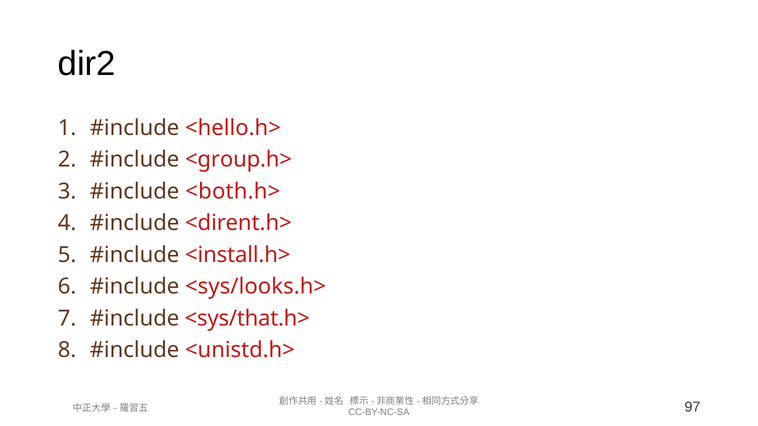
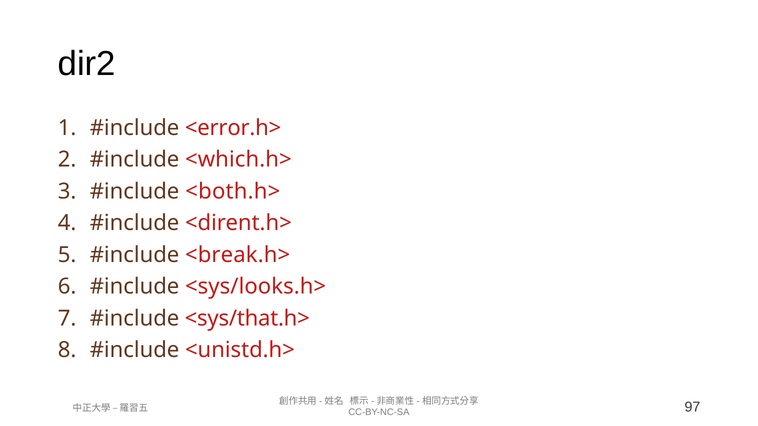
<hello.h>: <hello.h> -> <error.h> (233, 128)
<group.h>: <group.h> -> <which.h> (238, 160)
<install.h>: <install.h> -> <break.h> (238, 255)
